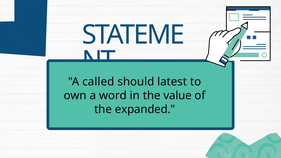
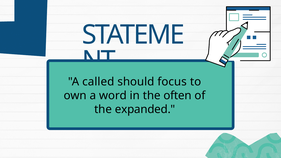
latest: latest -> focus (172, 82)
value: value -> often (178, 96)
